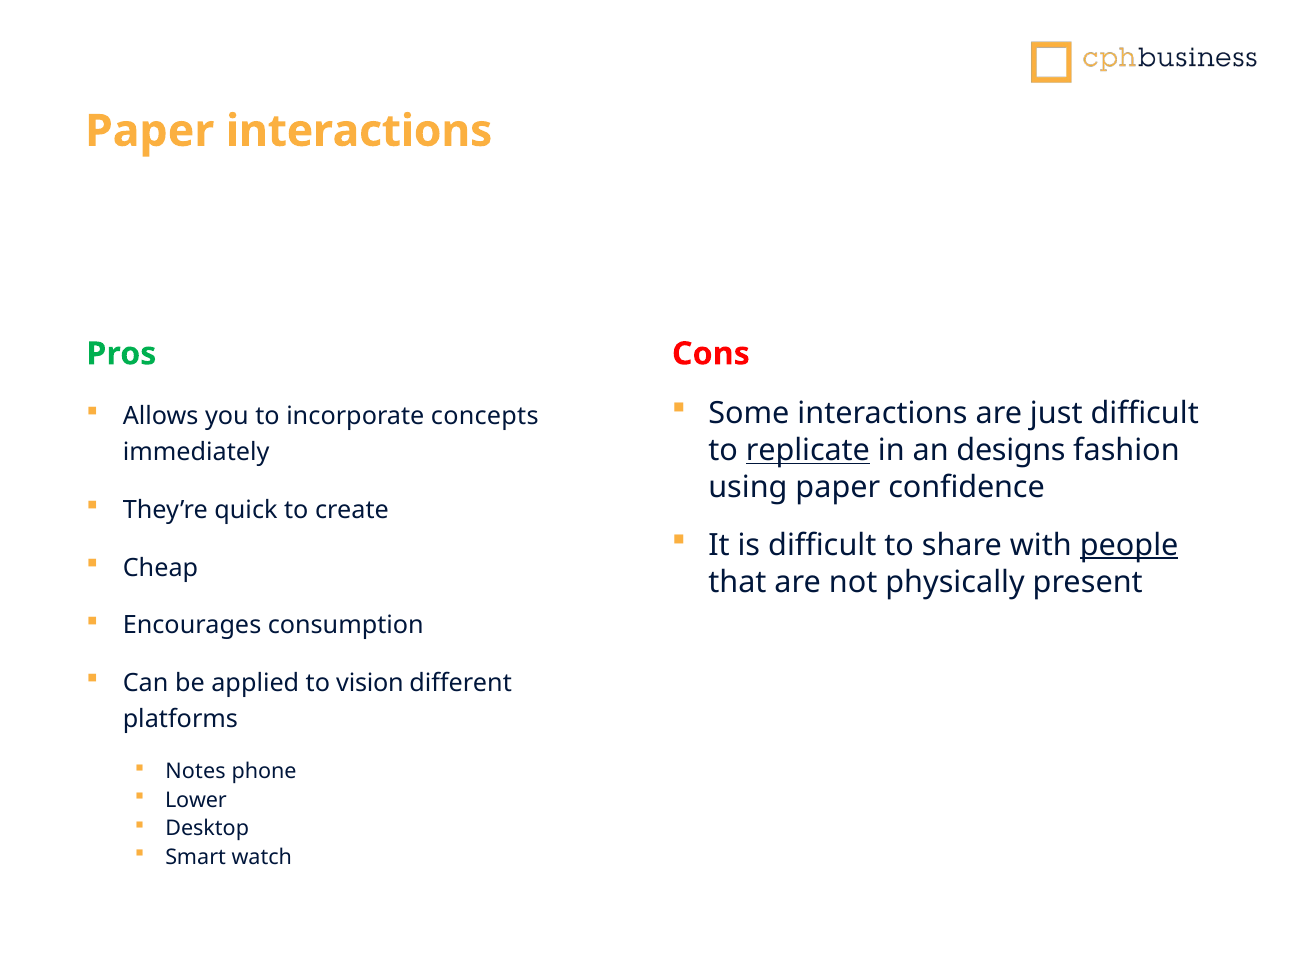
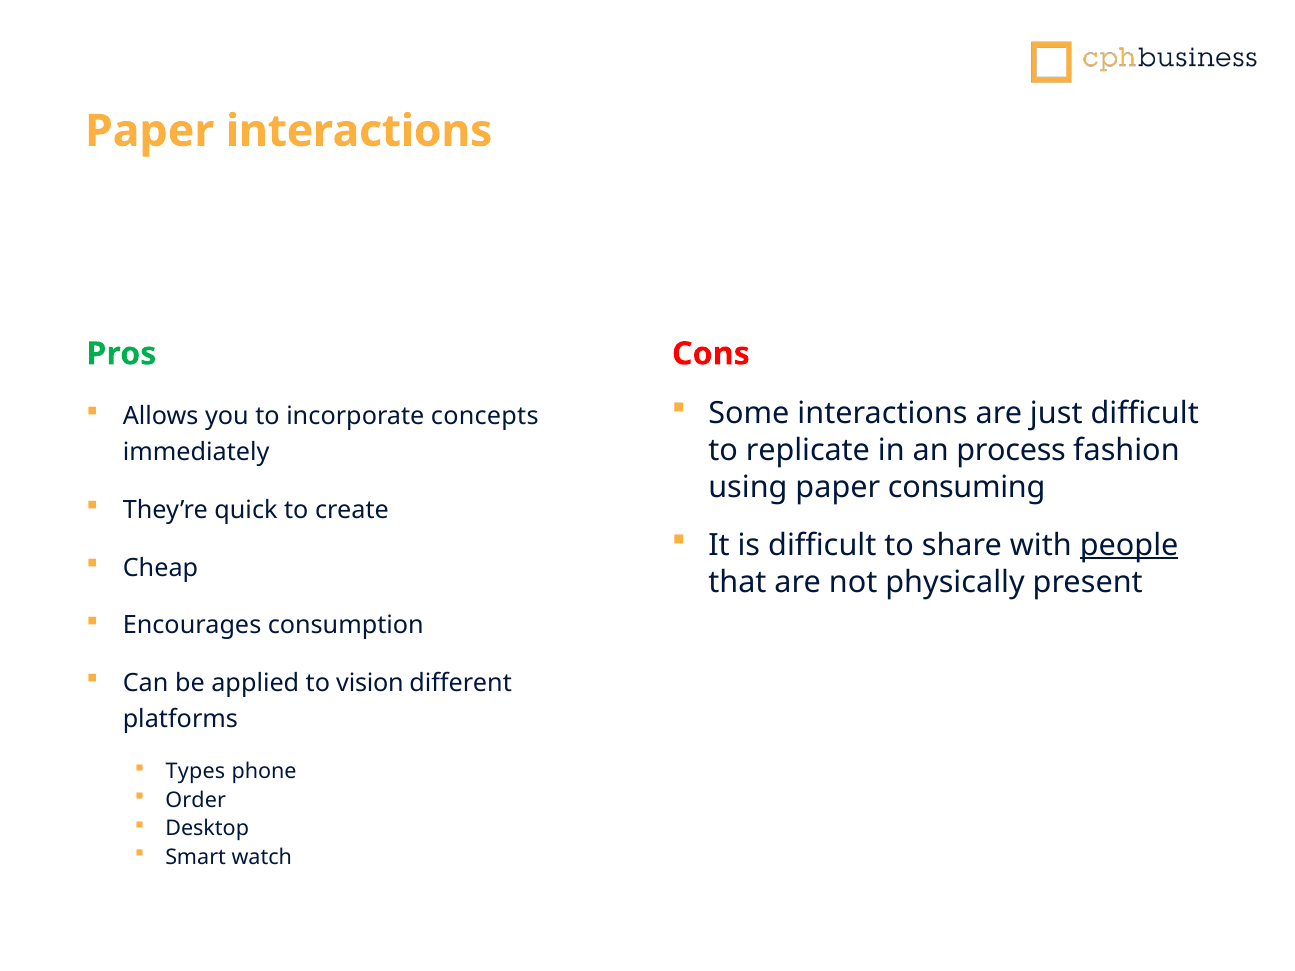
replicate underline: present -> none (808, 450)
designs: designs -> process (1011, 450)
confidence: confidence -> consuming (967, 487)
Notes: Notes -> Types (195, 772)
Lower: Lower -> Order (196, 800)
